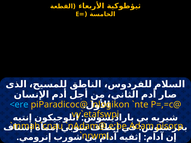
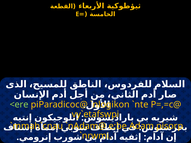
<ere colour: light blue -> light green (19, 105)
